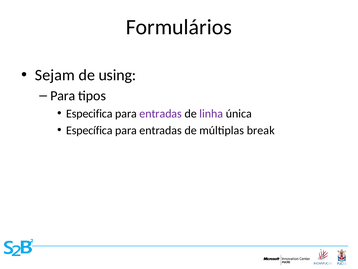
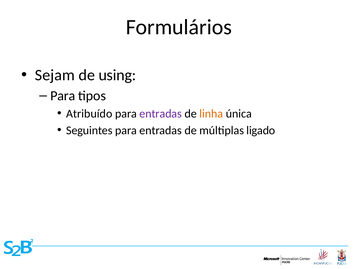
Especifica: Especifica -> Atribuído (89, 113)
linha colour: purple -> orange (211, 113)
Específica: Específica -> Seguintes (89, 130)
break: break -> ligado (261, 130)
